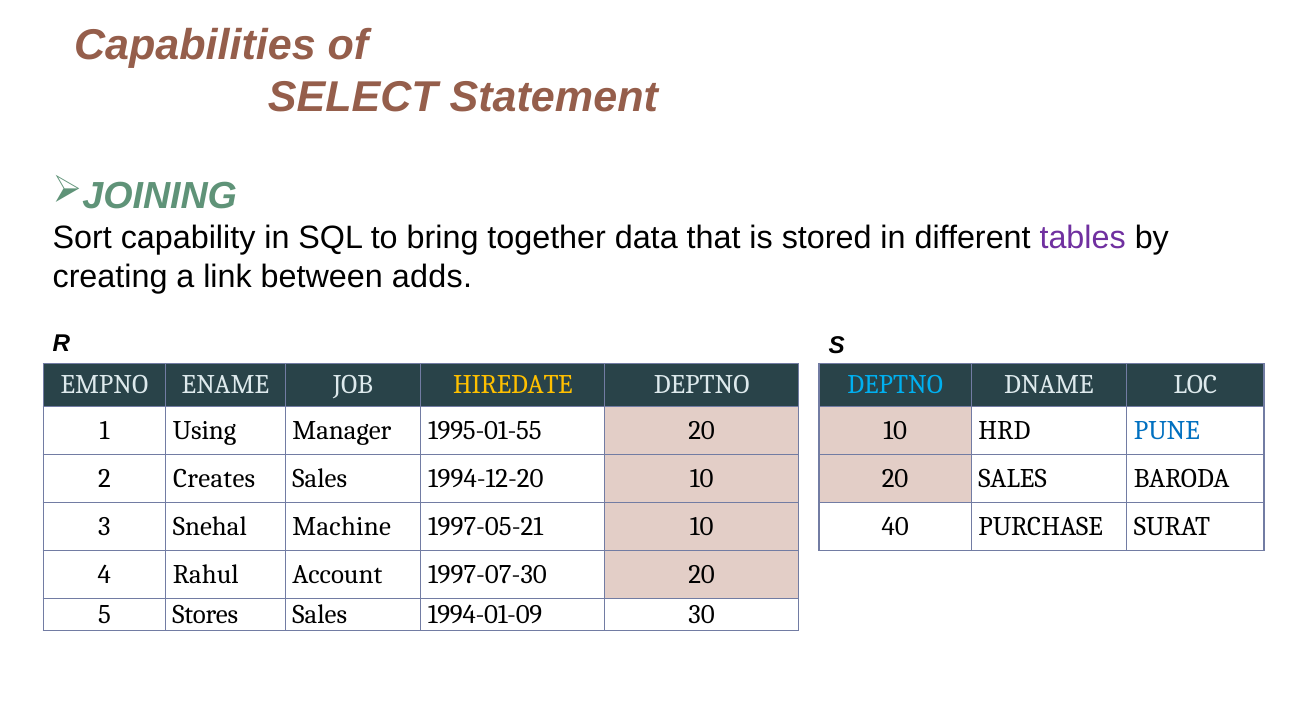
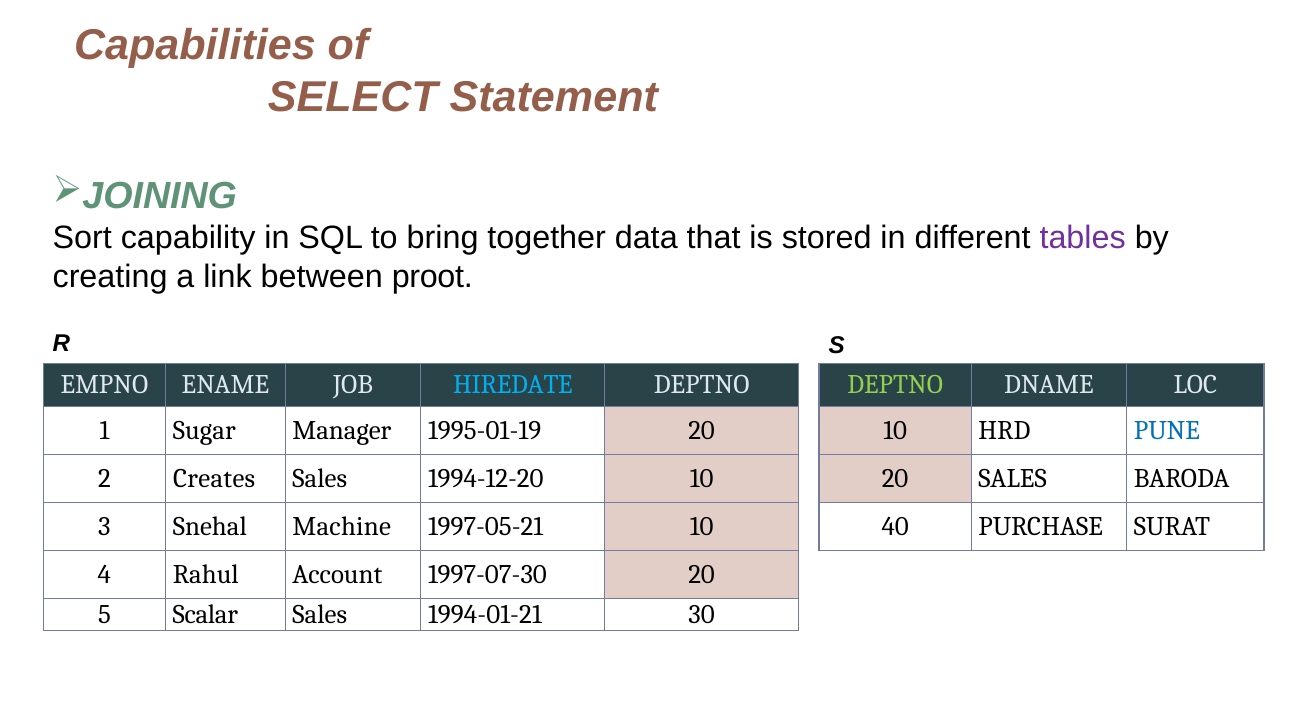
adds: adds -> proot (432, 277)
HIREDATE colour: yellow -> light blue (513, 385)
DEPTNO colour: light blue -> light green (895, 385)
Using: Using -> Sugar (204, 430)
1995-01-55: 1995-01-55 -> 1995-01-19 (485, 430)
Stores: Stores -> Scalar (205, 614)
1994-01-09: 1994-01-09 -> 1994-01-21 (485, 614)
